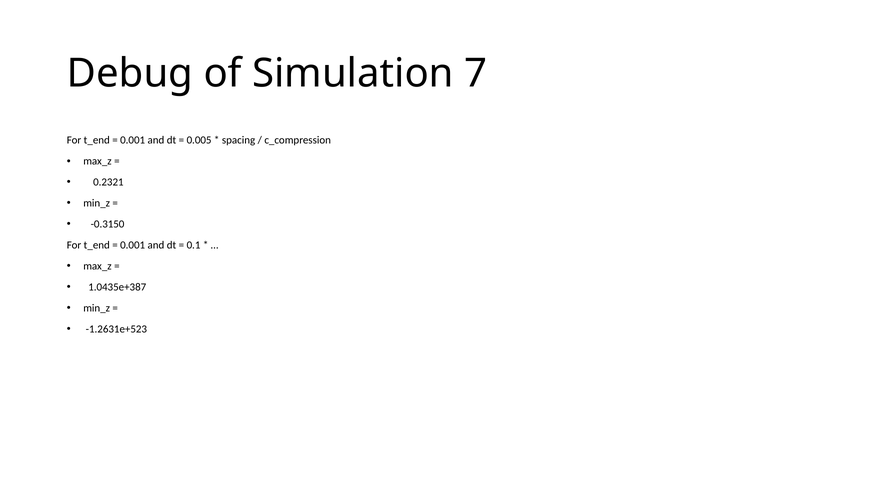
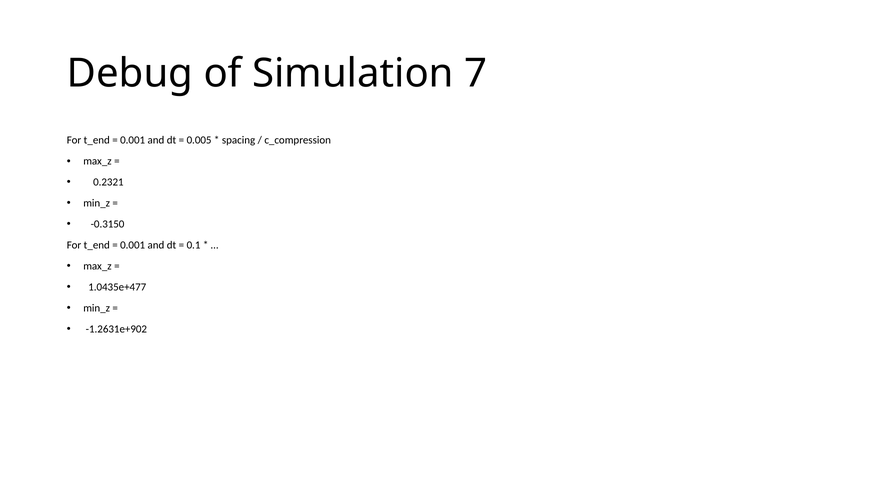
1.0435e+387: 1.0435e+387 -> 1.0435e+477 (117, 287)
-1.2631e+523: -1.2631e+523 -> -1.2631e+902 (116, 329)
